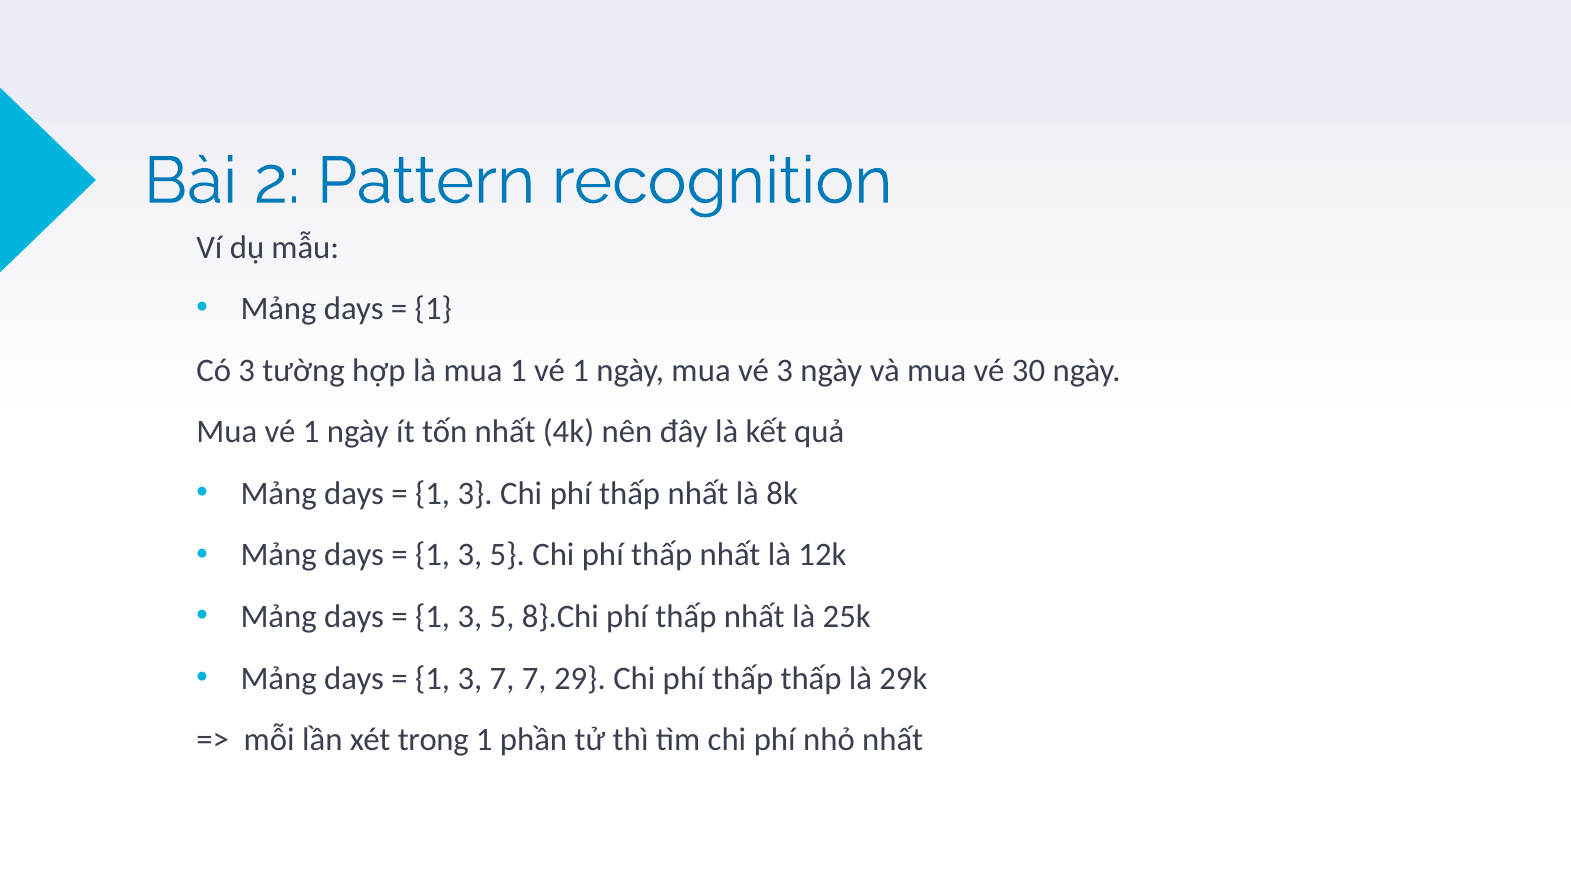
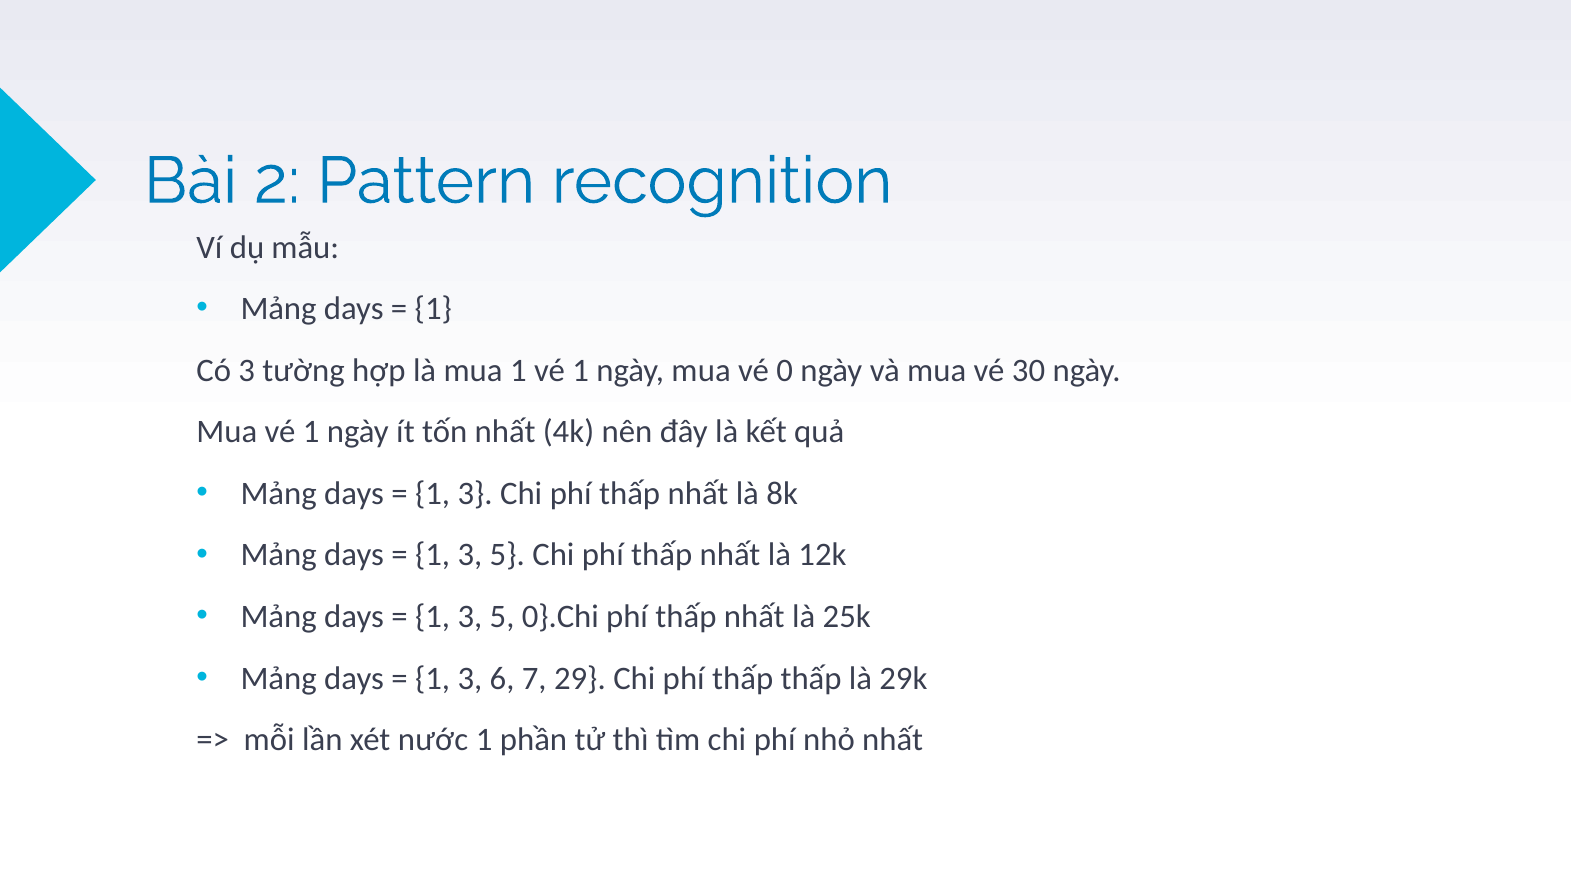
vé 3: 3 -> 0 (785, 370)
8}.Chi: 8}.Chi -> 0}.Chi (560, 617)
3 7: 7 -> 6 (502, 678)
trong: trong -> nước (433, 740)
